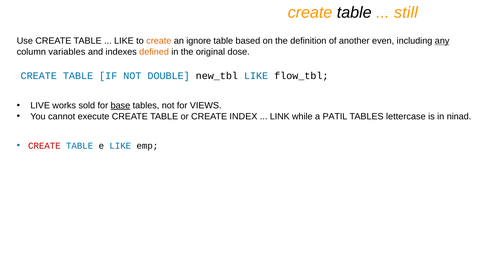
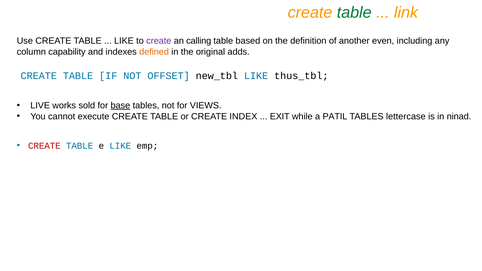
table colour: black -> green (354, 13)
still: still -> link (406, 13)
create colour: orange -> purple (159, 41)
ignore: ignore -> calling (199, 41)
any underline: present -> none (442, 41)
variables: variables -> capability (67, 52)
dose: dose -> adds (239, 52)
DOUBLE: DOUBLE -> OFFSET (169, 76)
flow_tbl: flow_tbl -> thus_tbl (301, 76)
LINK: LINK -> EXIT (280, 116)
